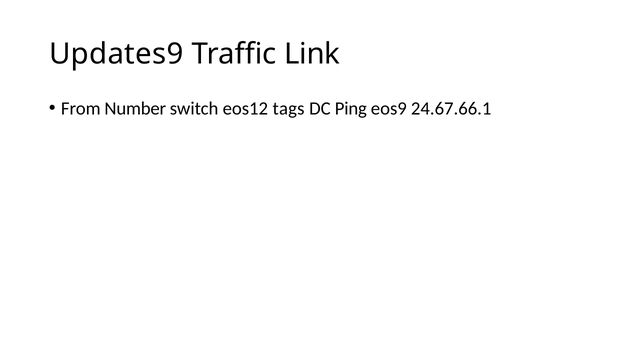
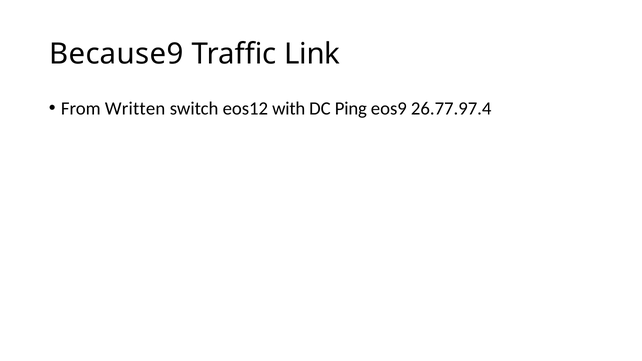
Updates9: Updates9 -> Because9 (116, 54)
Number: Number -> Written (135, 109)
tags: tags -> with (289, 109)
24.67.66.1: 24.67.66.1 -> 26.77.97.4 (451, 109)
